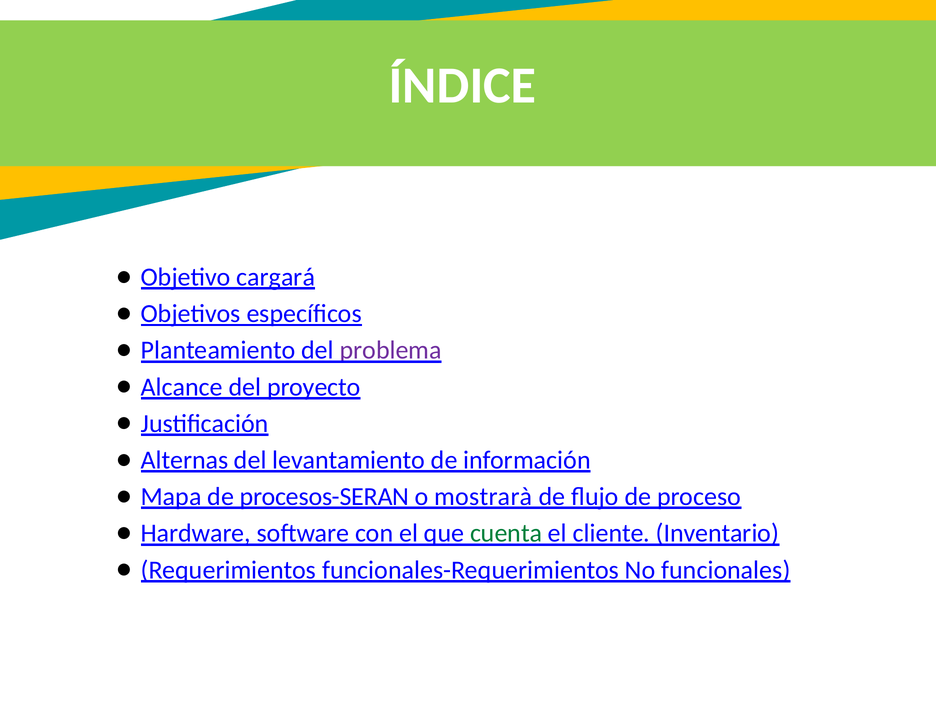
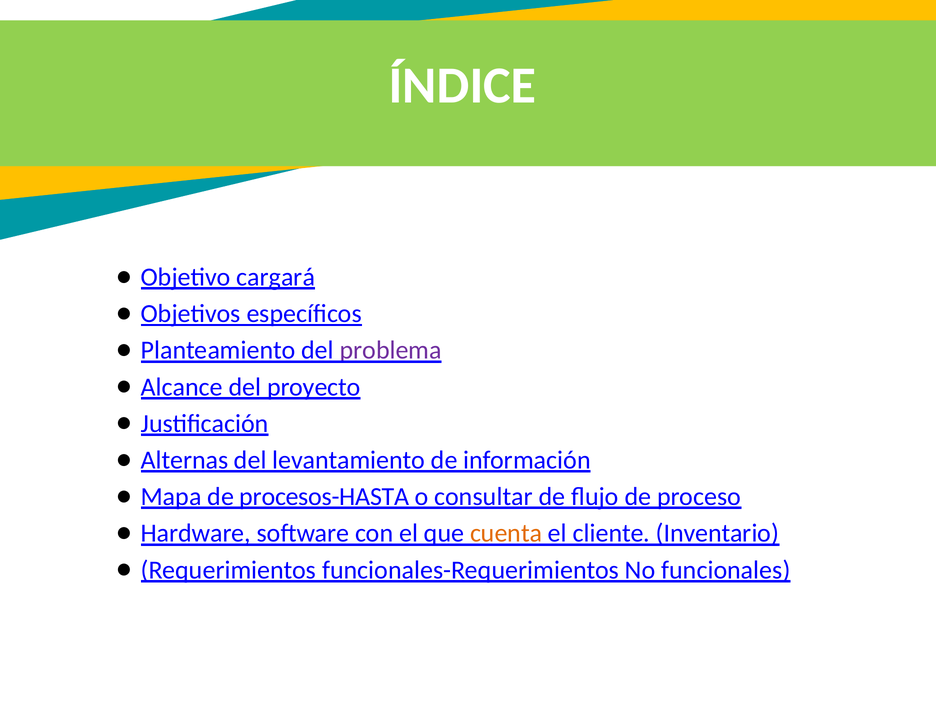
procesos-SERAN: procesos-SERAN -> procesos-HASTA (324, 497)
mostrarà: mostrarà -> consultar (483, 497)
cuenta colour: green -> orange (506, 533)
